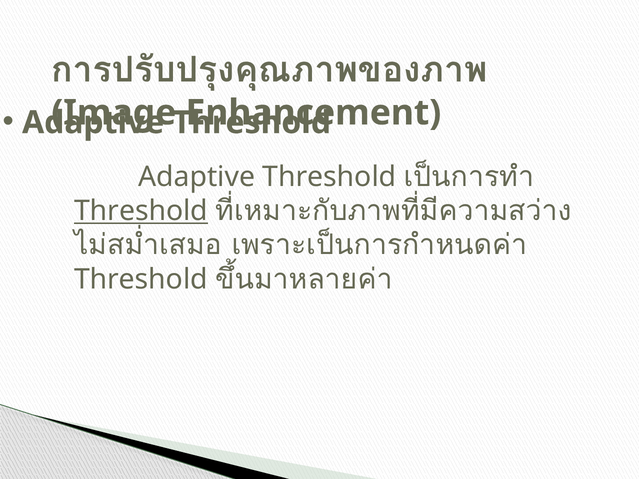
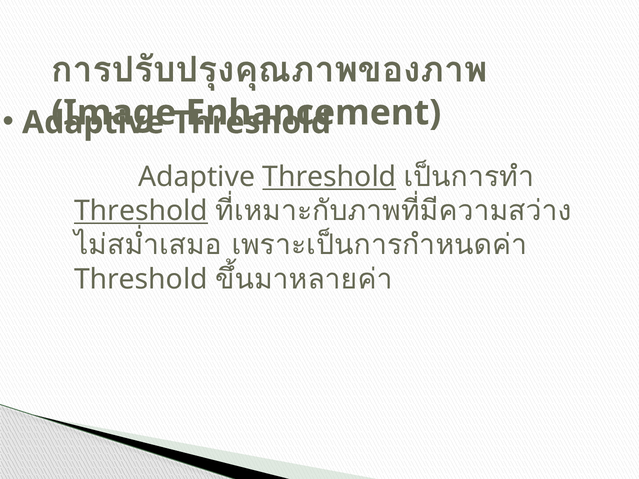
Threshold underline: none -> present (329, 177)
